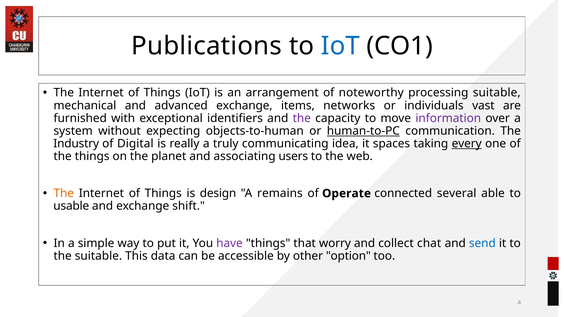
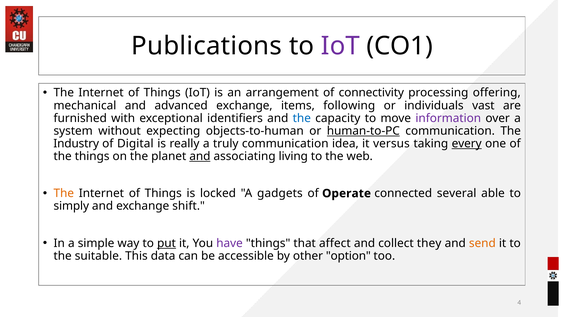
IoT colour: blue -> purple (340, 46)
noteworthy: noteworthy -> connectivity (371, 93)
processing suitable: suitable -> offering (497, 93)
networks: networks -> following (349, 106)
the colour: purple -> blue (302, 118)
truly communicating: communicating -> communication (285, 144)
spaces: spaces -> versus (391, 144)
and underline: none -> present (200, 156)
users: users -> living (293, 156)
design: design -> locked (218, 194)
remains: remains -> gadgets (280, 194)
usable: usable -> simply (71, 206)
put underline: none -> present (166, 243)
worry: worry -> affect (335, 243)
chat: chat -> they (429, 243)
send colour: blue -> orange (482, 243)
